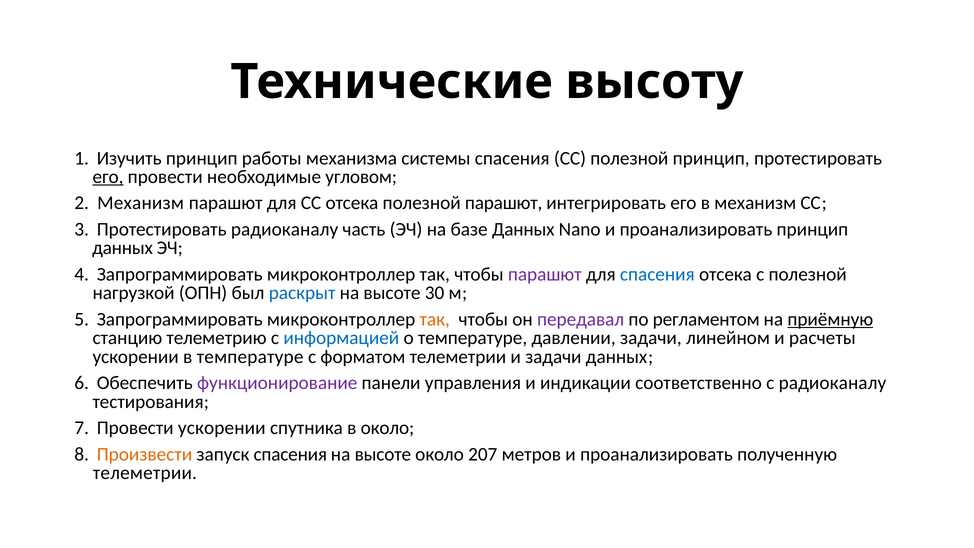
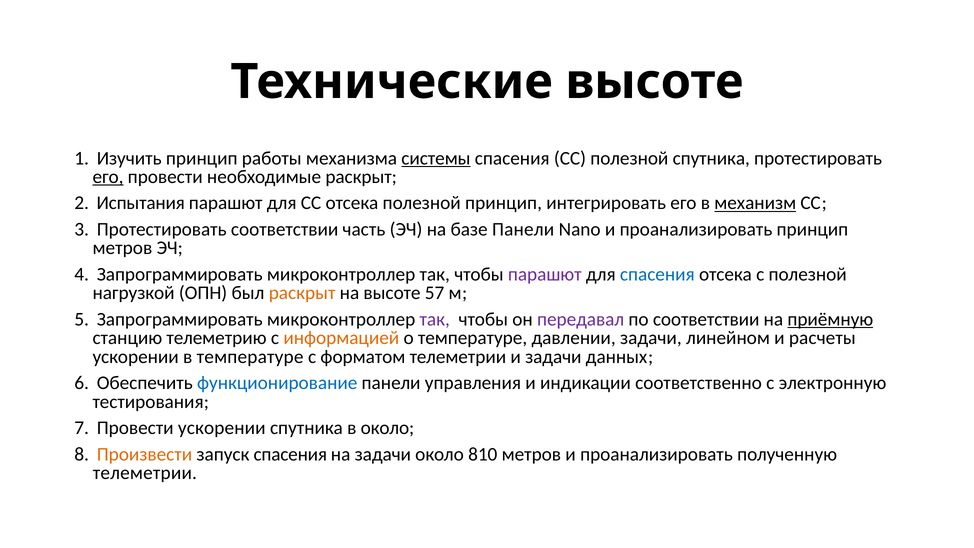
Технические высоту: высоту -> высоте (654, 82)
системы underline: none -> present (436, 158)
полезной принцип: принцип -> спутника (711, 158)
необходимые угловом: угловом -> раскрыт (361, 177)
Механизм: Механизм -> Испытания (141, 203)
полезной парашют: парашют -> принцип (504, 203)
механизм underline: none -> present (755, 203)
Протестировать радиоканалу: радиоканалу -> соответствии (285, 229)
базе Данных: Данных -> Панели (523, 229)
данных: данных -> метров (122, 248)
раскрыт colour: blue -> orange (302, 293)
30: 30 -> 57 (435, 293)
так colour: orange -> purple (435, 319)
по регламентом: регламентом -> соответствии (706, 319)
информацией colour: blue -> orange (341, 338)
функционирование colour: purple -> blue (277, 383)
с радиоканалу: радиоканалу -> электронную (833, 383)
высоте: высоте -> задачи (383, 454)
207: 207 -> 810 (483, 454)
